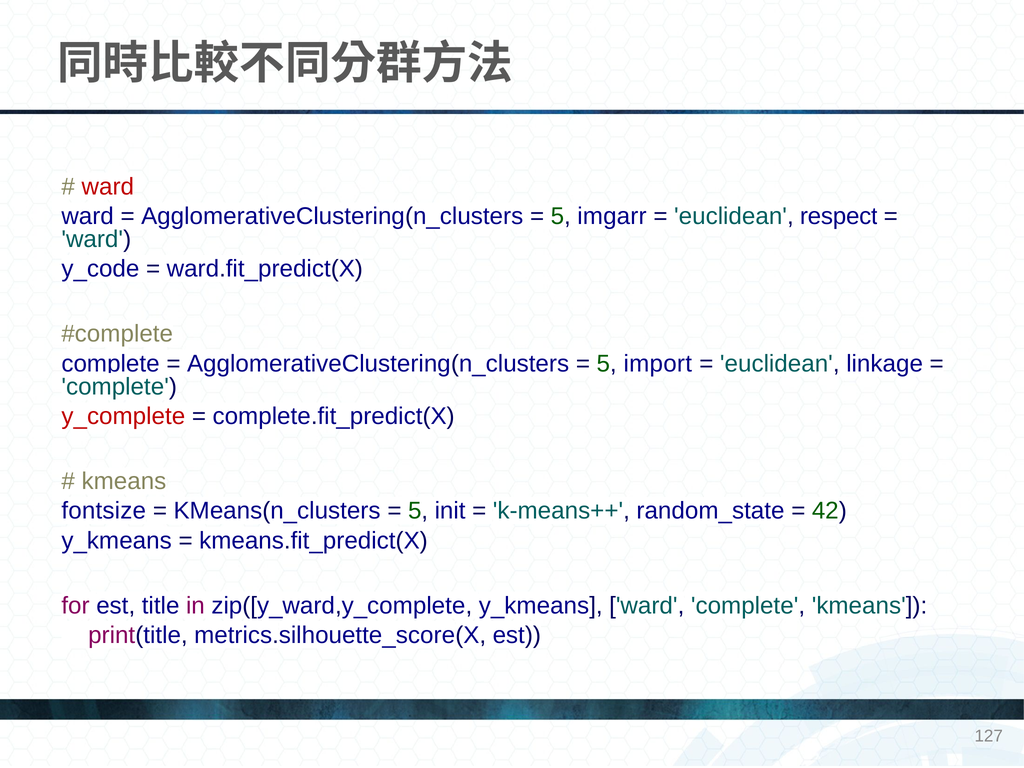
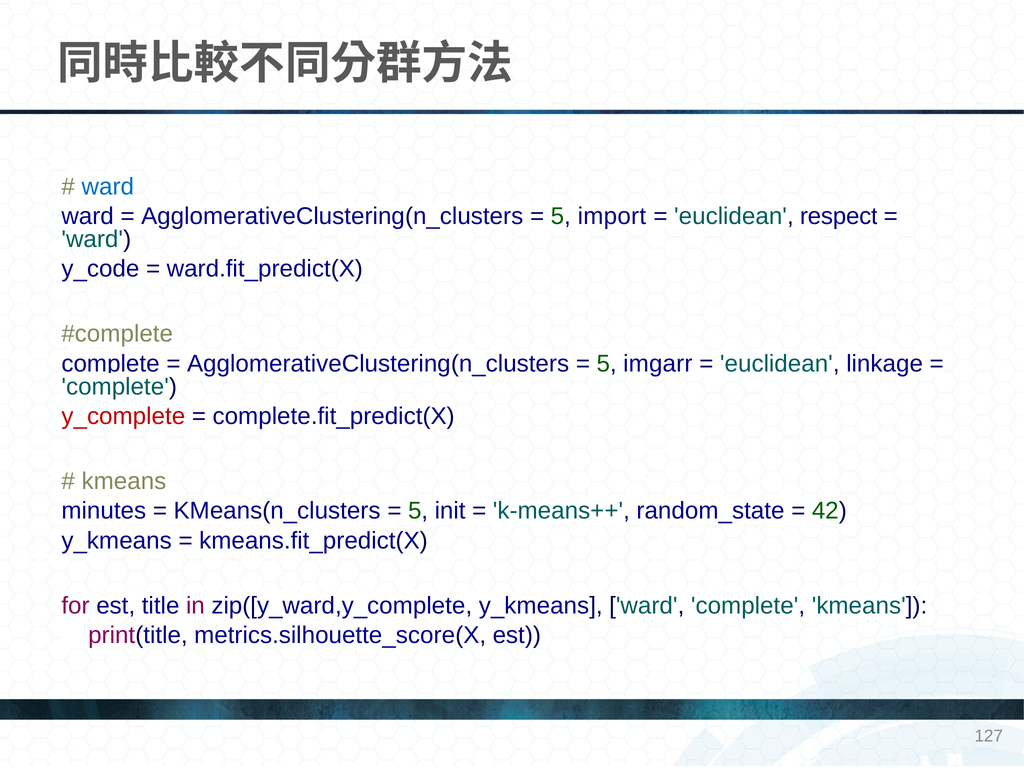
ward colour: red -> blue (108, 187)
imgarr: imgarr -> import (612, 216)
import: import -> imgarr (658, 364)
fontsize: fontsize -> minutes (104, 511)
